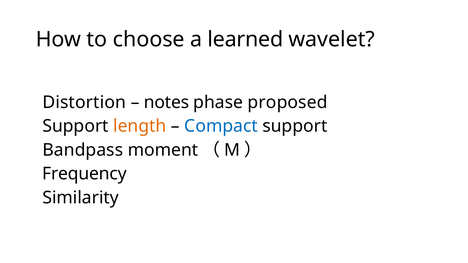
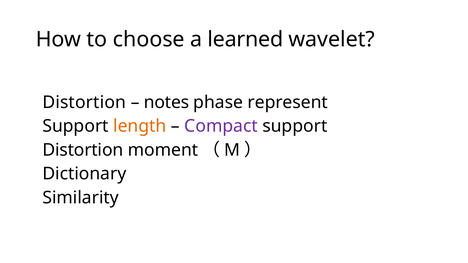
proposed: proposed -> represent (288, 102)
Compact colour: blue -> purple (221, 126)
Bandpass: Bandpass -> Distortion (83, 150)
Frequency: Frequency -> Dictionary (84, 174)
